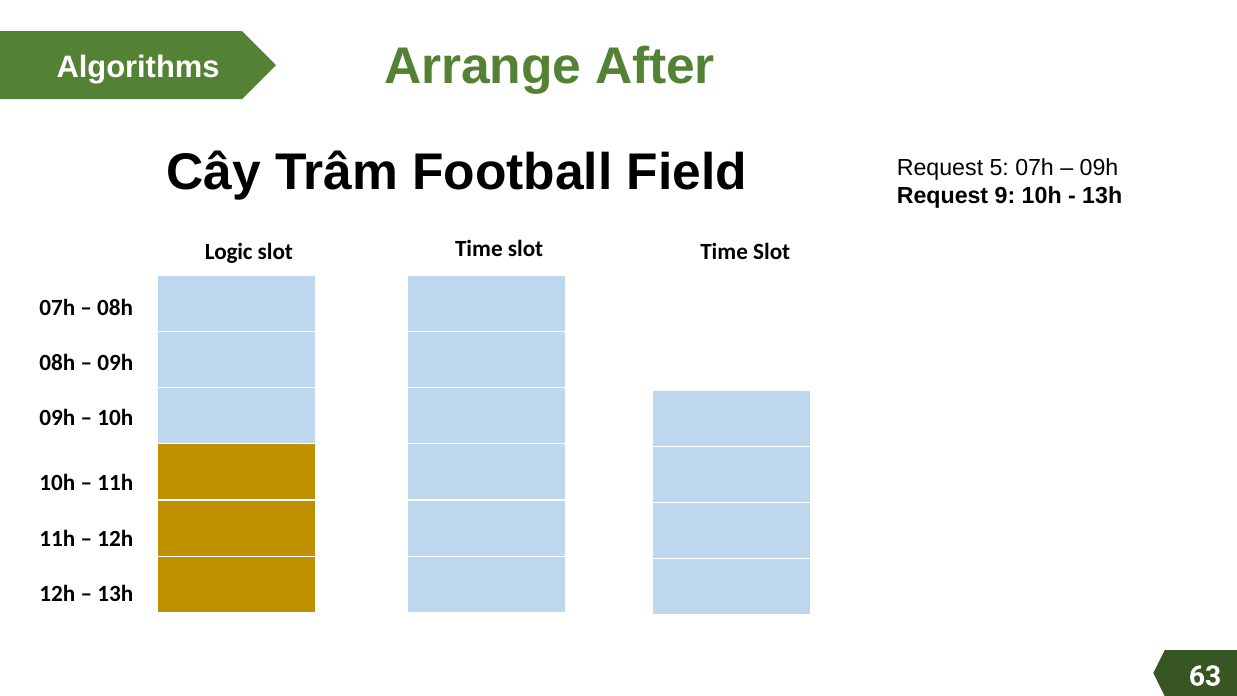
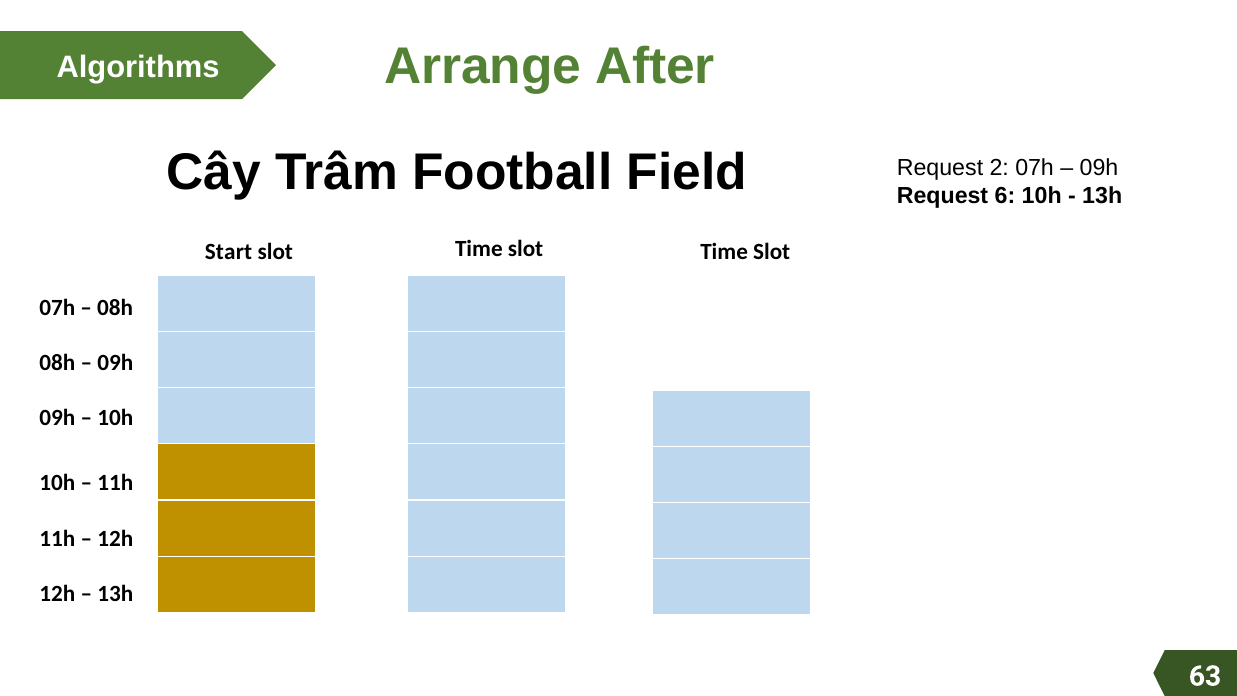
5: 5 -> 2 (999, 168)
9: 9 -> 6 (1005, 195)
Logic: Logic -> Start (228, 251)
